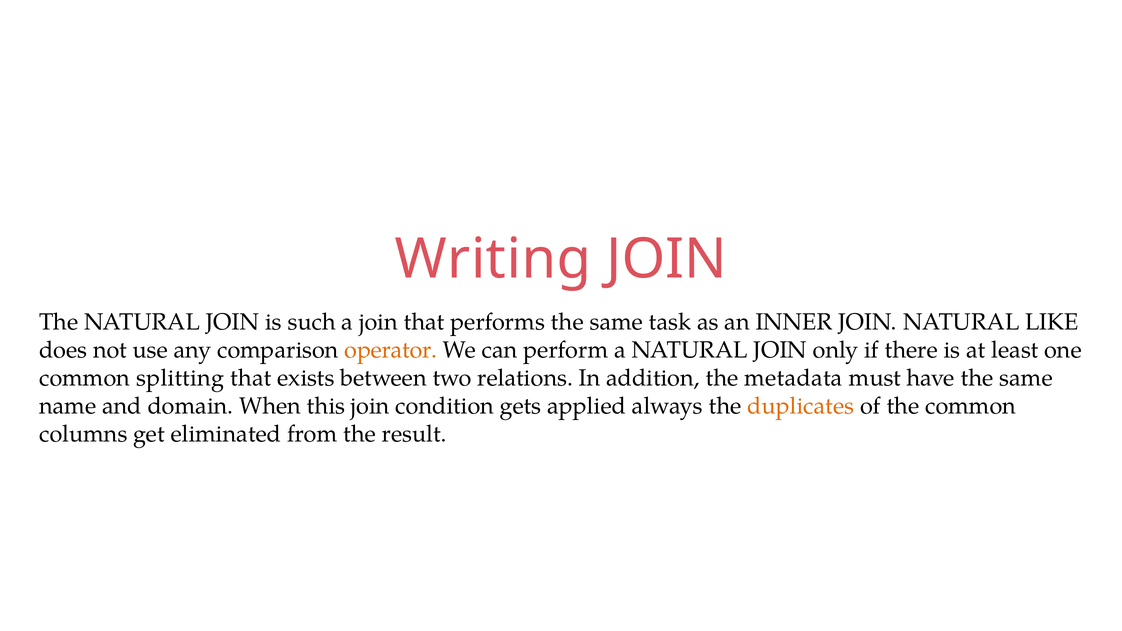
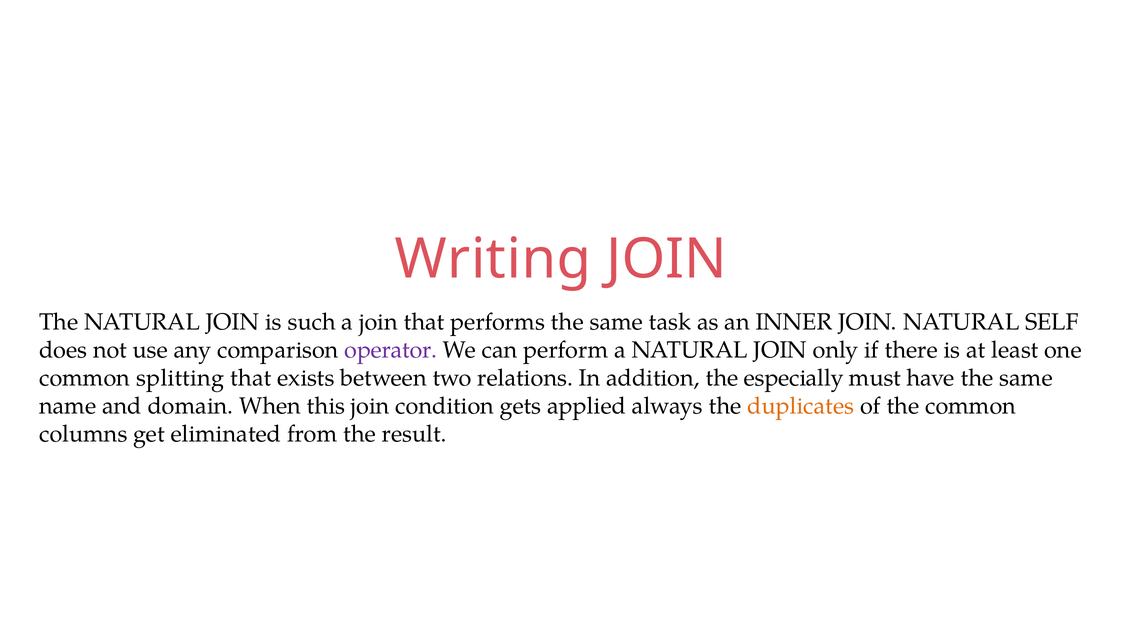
LIKE: LIKE -> SELF (1052, 322)
operator colour: orange -> purple (391, 350)
metadata: metadata -> especially (794, 378)
